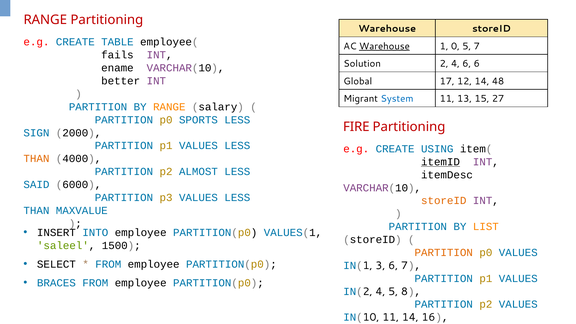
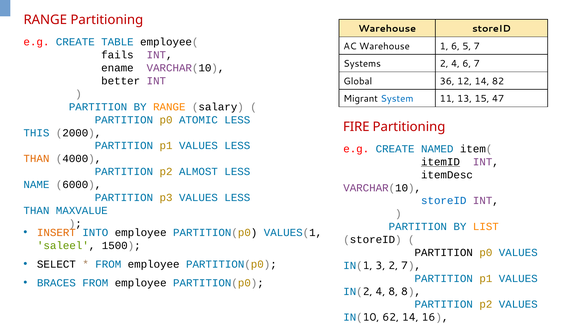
Warehouse underline: present -> none (384, 46)
1 0: 0 -> 6 (455, 46)
Solution: Solution -> Systems (362, 64)
6 6: 6 -> 7 (477, 64)
Global 17: 17 -> 36 (447, 81)
48: 48 -> 82 (498, 81)
27: 27 -> 47 (498, 99)
SPORTS: SPORTS -> ATOMIC (198, 120)
SIGN: SIGN -> THIS (36, 133)
USING: USING -> NAMED (437, 149)
SAID: SAID -> NAME (36, 185)
storeID colour: orange -> blue (444, 201)
INSERT colour: black -> orange (56, 233)
PARTITION colour: orange -> black (444, 253)
3 6: 6 -> 2 (393, 266)
4 5: 5 -> 8 (393, 291)
IN(10 11: 11 -> 62 (391, 317)
